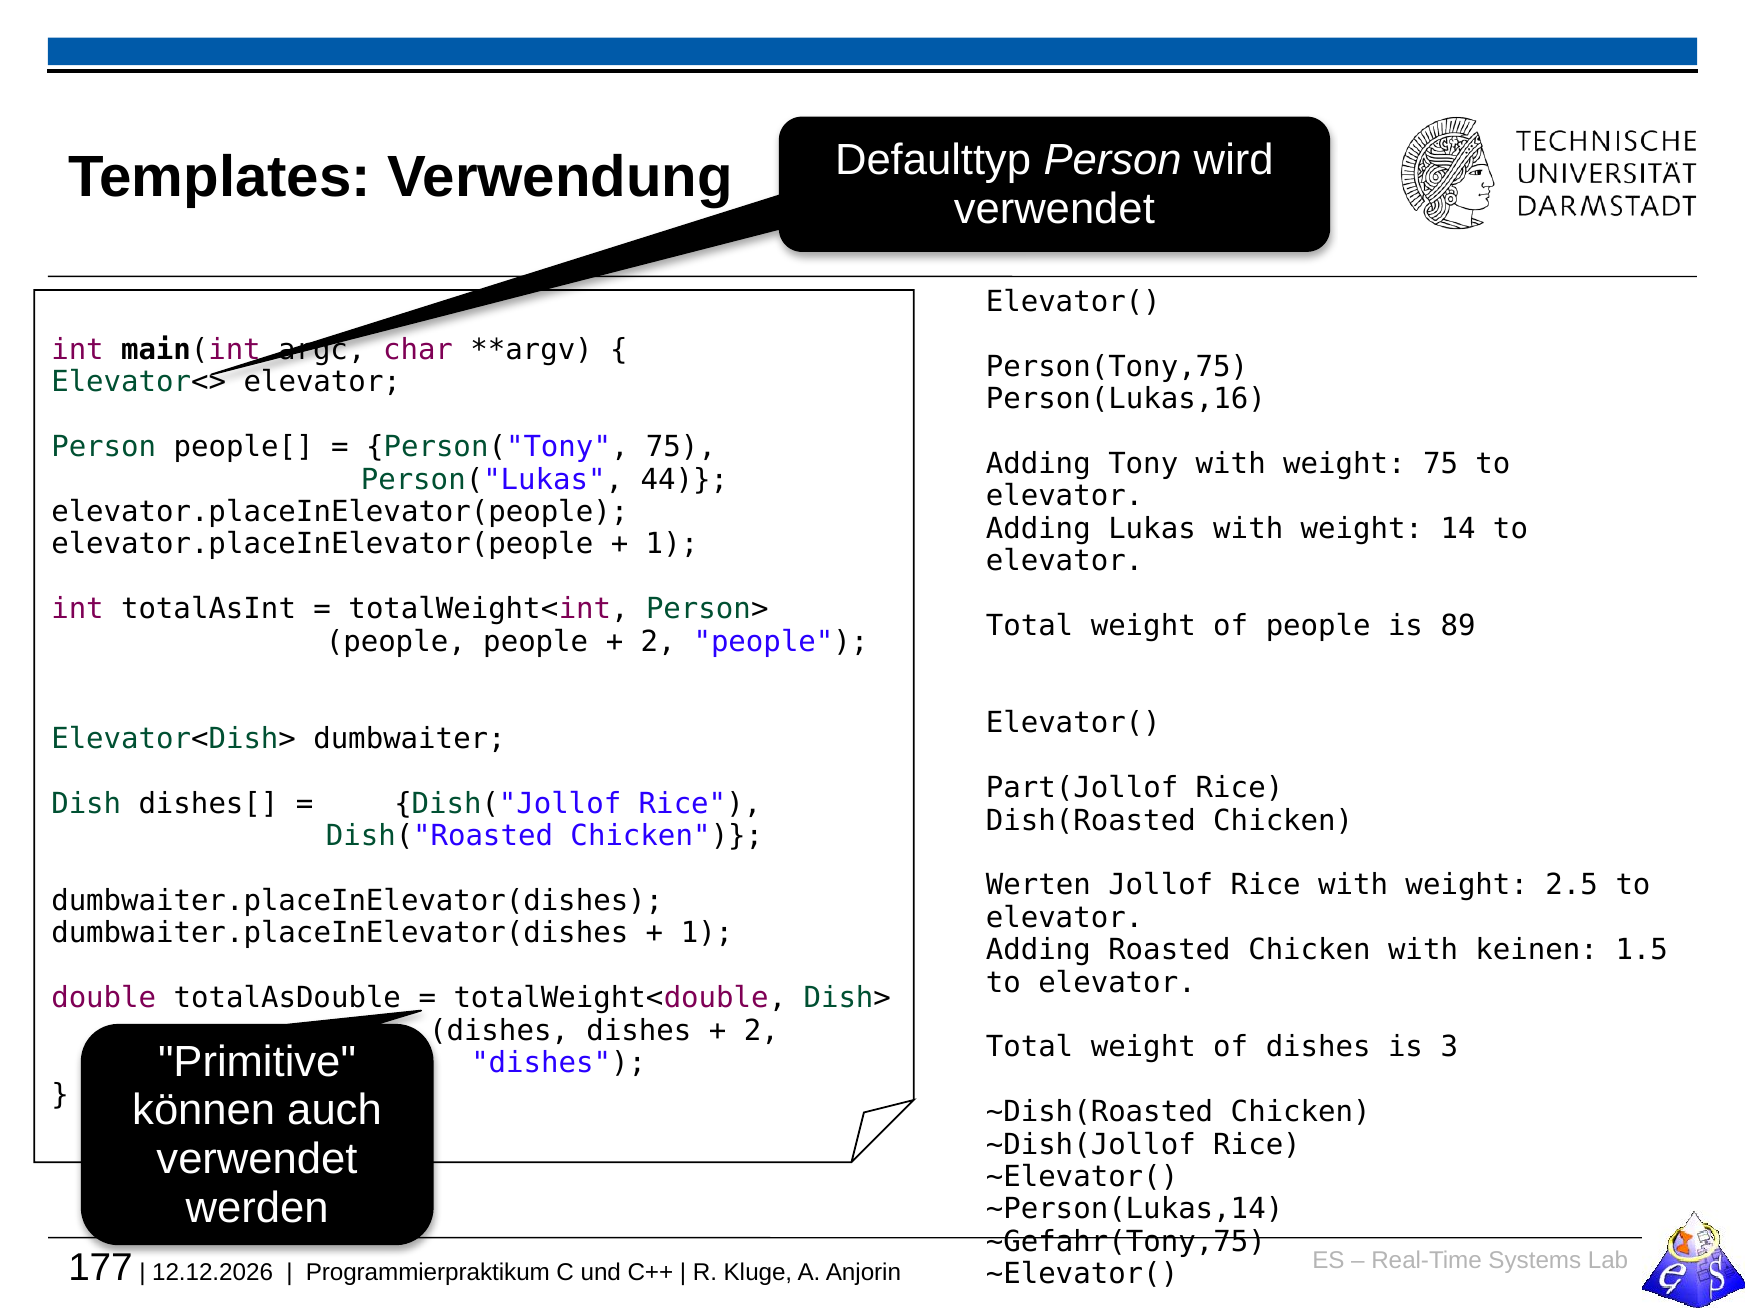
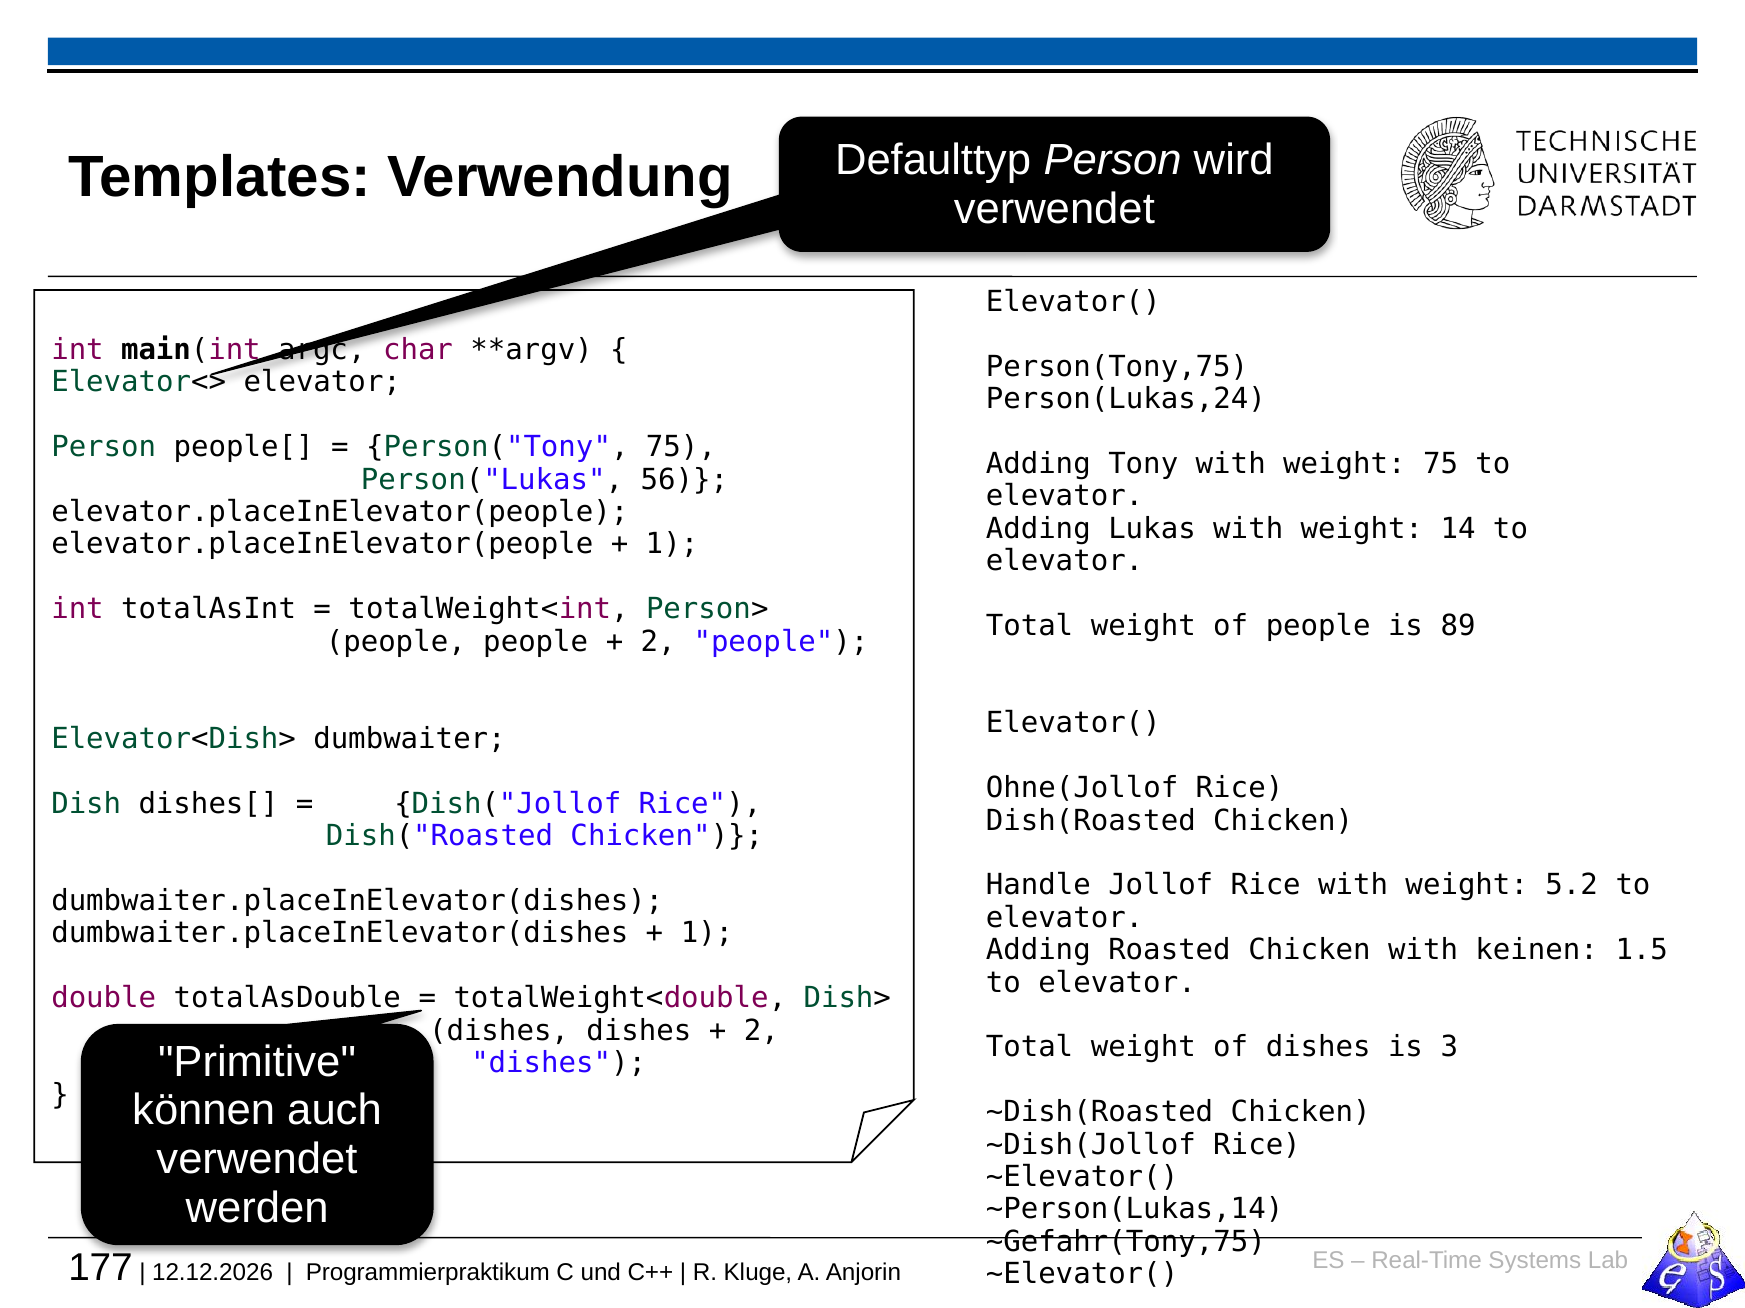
Person(Lukas,16: Person(Lukas,16 -> Person(Lukas,24 (1126, 399)
44: 44 -> 56 (684, 480)
Part(Jollof: Part(Jollof -> Ohne(Jollof (1082, 789)
Werten: Werten -> Handle (1038, 886)
2.5: 2.5 -> 5.2 (1572, 886)
